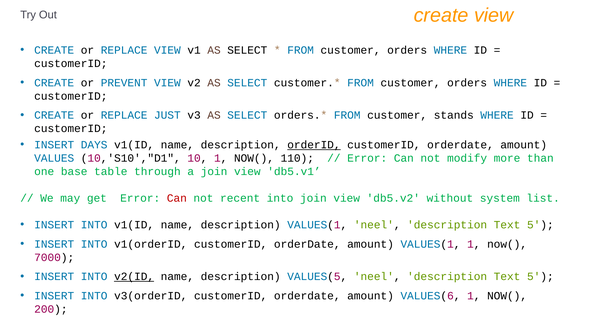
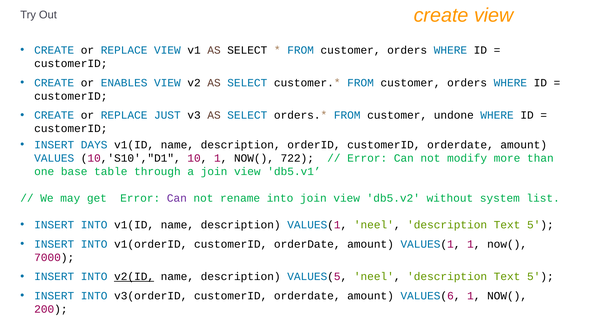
PREVENT: PREVENT -> ENABLES (124, 83)
stands: stands -> undone (454, 115)
orderID underline: present -> none (314, 145)
110: 110 -> 722 (297, 158)
Can colour: red -> purple (177, 198)
recent: recent -> rename (240, 198)
